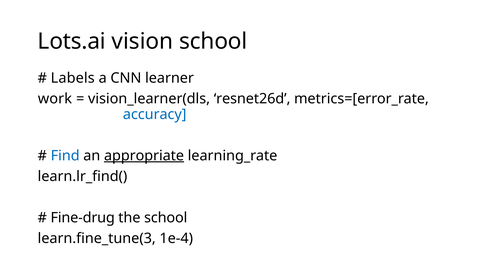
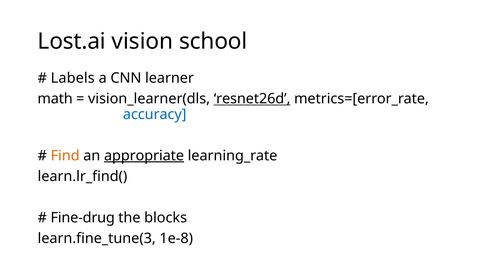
Lots.ai: Lots.ai -> Lost.ai (72, 41)
work: work -> math (55, 99)
resnet26d underline: none -> present (252, 99)
Find colour: blue -> orange (65, 156)
the school: school -> blocks (166, 218)
1e-4: 1e-4 -> 1e-8 (176, 238)
